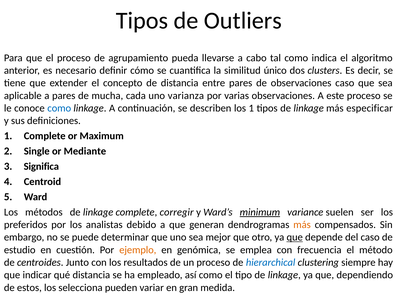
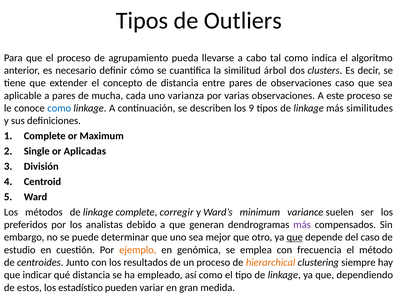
único: único -> árbol (275, 70)
los 1: 1 -> 9 (251, 108)
especificar: especificar -> similitudes (370, 108)
Mediante: Mediante -> Aplicadas (85, 151)
Significa: Significa -> División (41, 166)
minimum underline: present -> none (260, 212)
más colour: orange -> purple (302, 224)
hierarchical colour: blue -> orange (271, 262)
selecciona: selecciona -> estadístico (81, 287)
